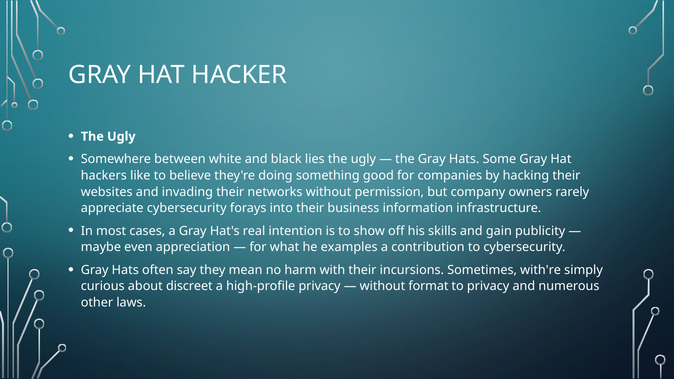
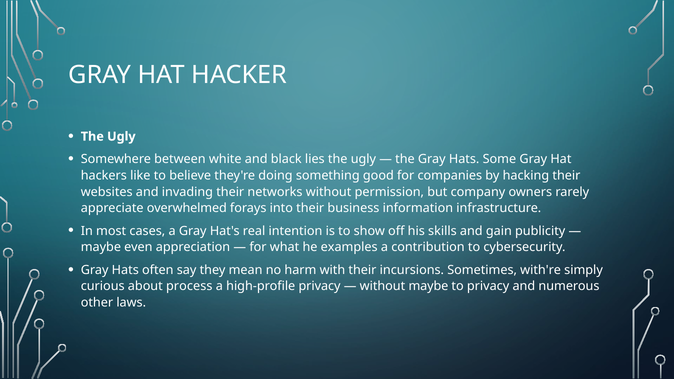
appreciate cybersecurity: cybersecurity -> overwhelmed (187, 208)
discreet: discreet -> process (189, 286)
without format: format -> maybe (428, 286)
